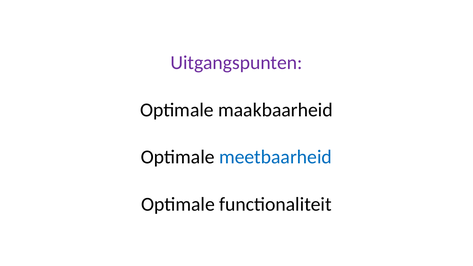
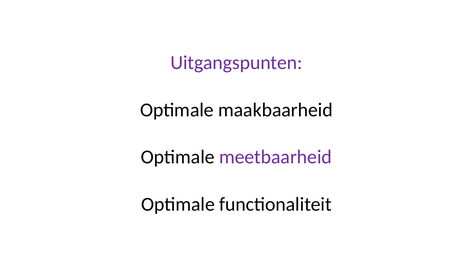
meetbaarheid colour: blue -> purple (275, 157)
